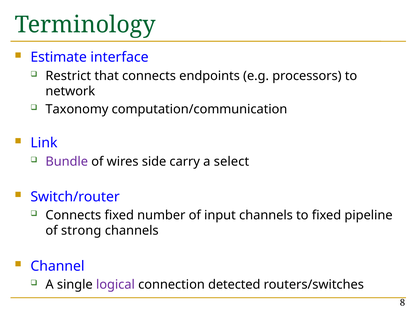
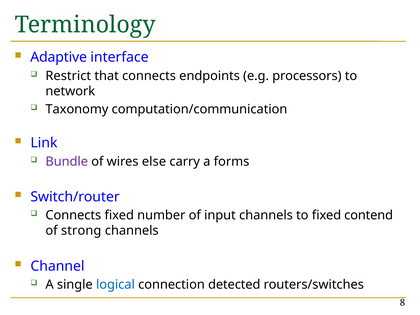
Estimate: Estimate -> Adaptive (59, 57)
side: side -> else (154, 161)
select: select -> forms (232, 161)
pipeline: pipeline -> contend (369, 215)
logical colour: purple -> blue (115, 285)
